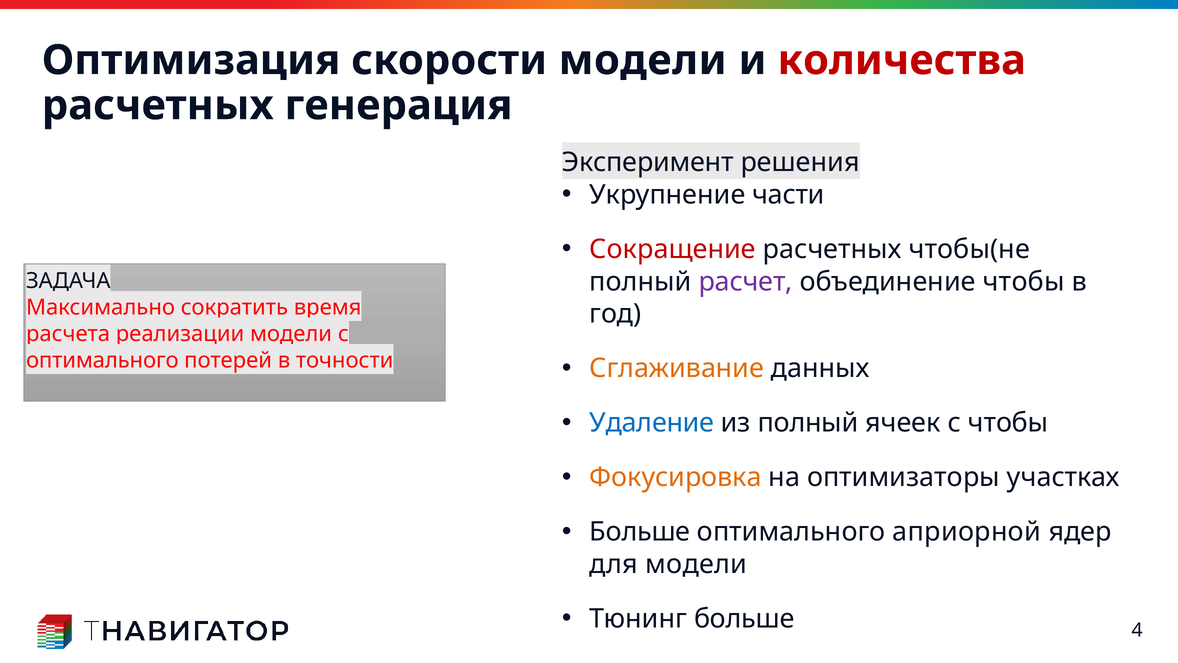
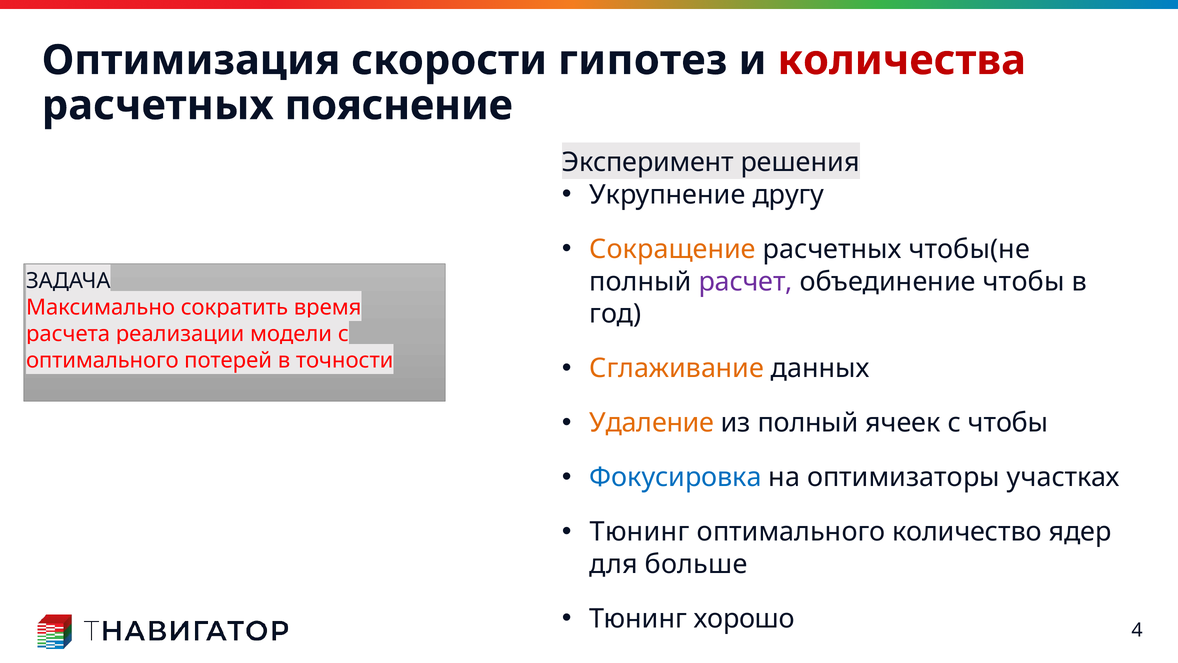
скорости модели: модели -> гипотез (643, 60)
генерация: генерация -> пояснение (399, 105)
части: части -> другу (788, 195)
Сокращение colour: red -> orange (673, 249)
Удаление colour: blue -> orange (652, 423)
Фокусировка colour: orange -> blue (676, 477)
Больше: Больше -> Тюнинг (640, 532)
априорной: априорной -> количество (967, 532)
для модели: модели -> больше (696, 564)
Тюнинг больше: больше -> хорошо (744, 619)
